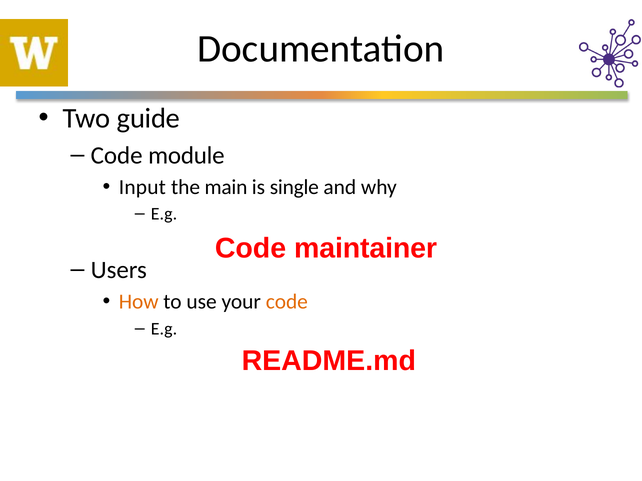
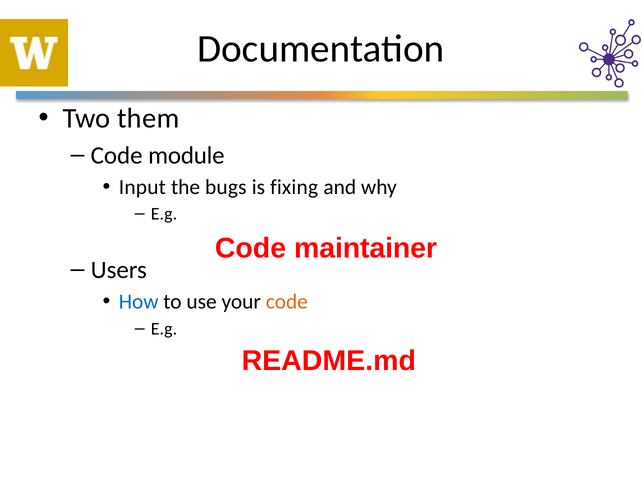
guide: guide -> them (148, 119)
main: main -> bugs (226, 187)
single: single -> fixing (294, 187)
How colour: orange -> blue (139, 302)
